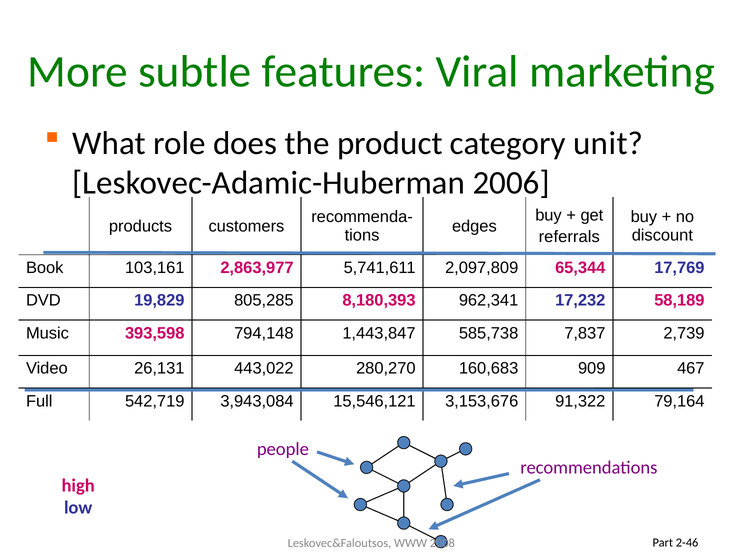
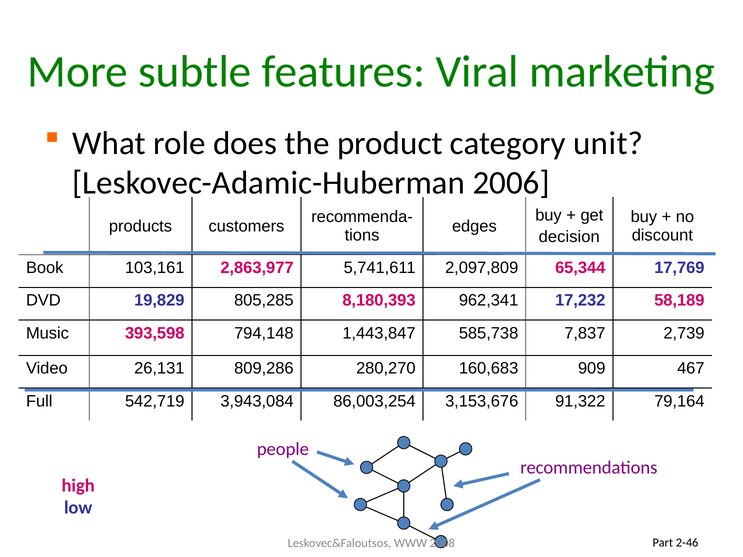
referrals: referrals -> decision (569, 237)
443,022: 443,022 -> 809,286 (264, 369)
15,546,121: 15,546,121 -> 86,003,254 (374, 401)
